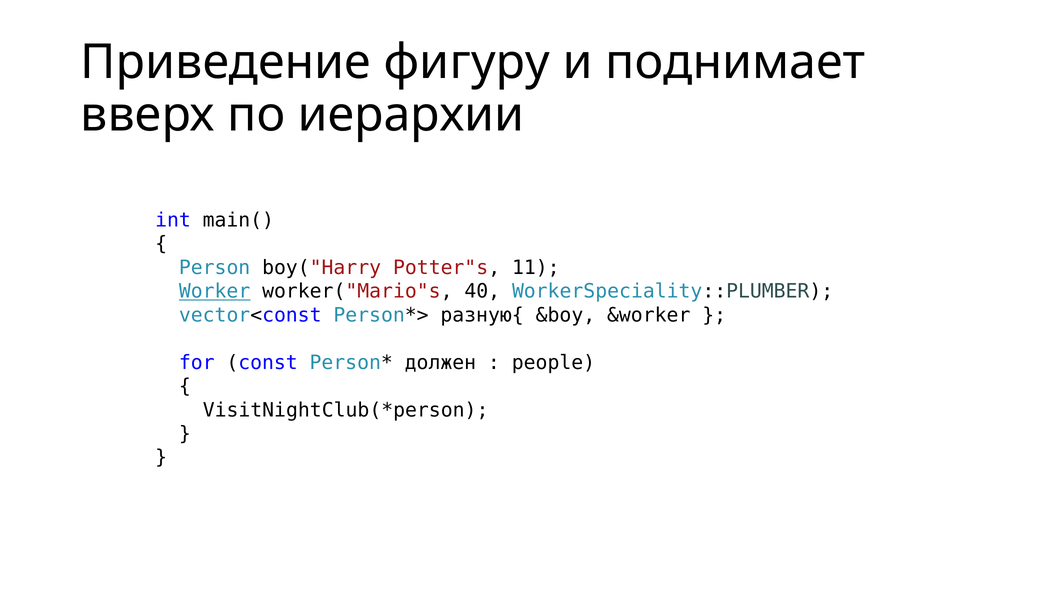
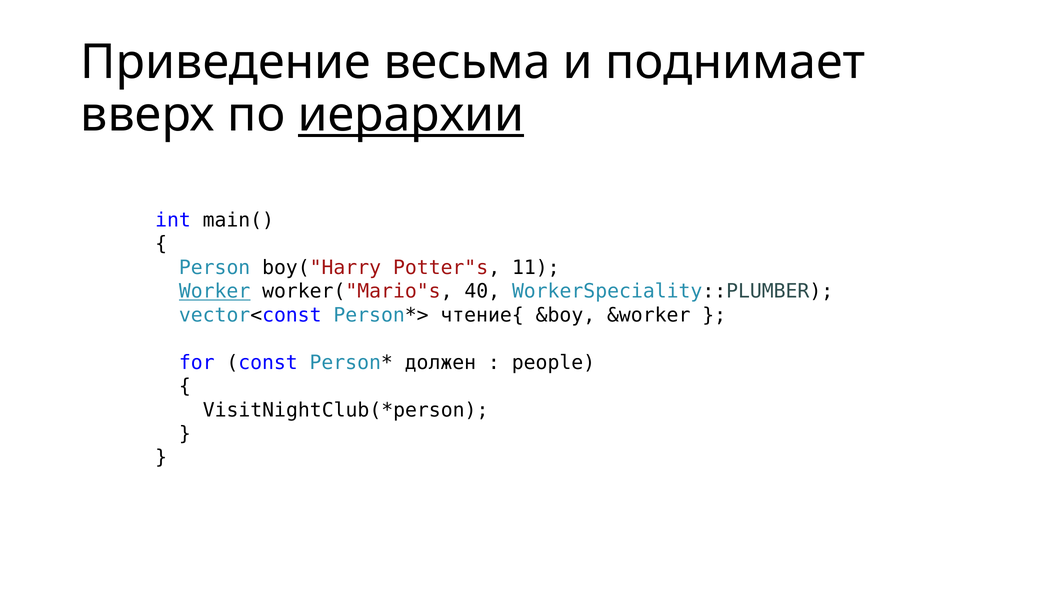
фигуру: фигуру -> весьма (467, 62)
иерархии underline: none -> present (411, 115)
разную{: разную{ -> чтение{ (482, 315)
